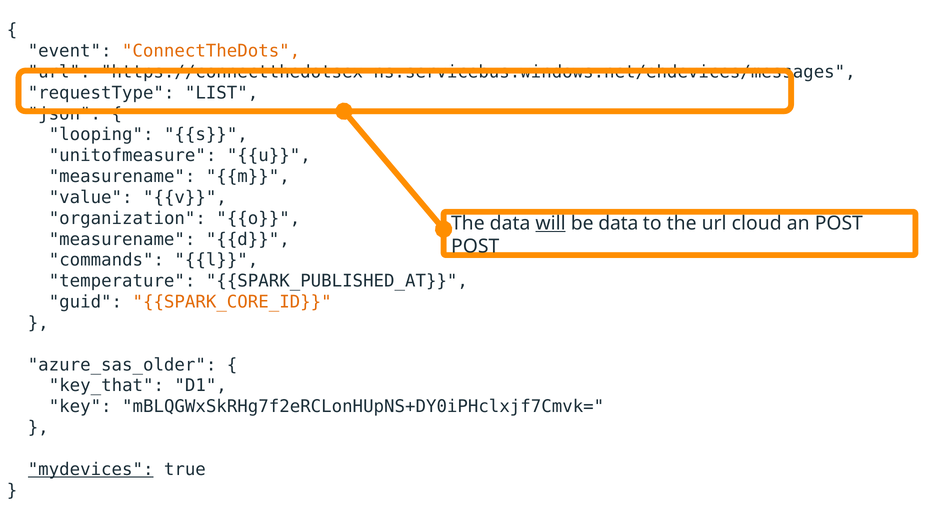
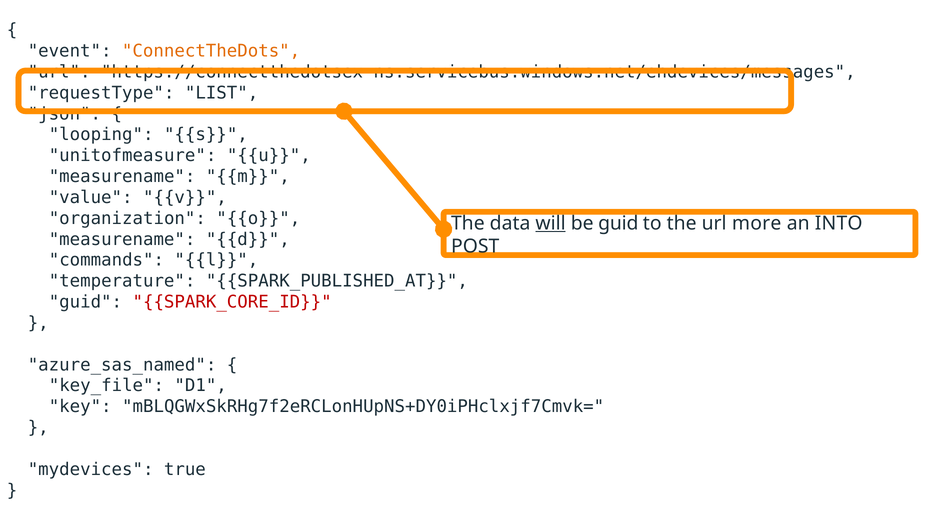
be data: data -> guid (618, 223)
cloud: cloud -> more (757, 223)
an POST: POST -> INTO (839, 223)
SPARK_CORE_ID colour: orange -> red (232, 302)
azure_sas_older: azure_sas_older -> azure_sas_named (122, 364)
key_that: key_that -> key_file (106, 385)
mydevices underline: present -> none (91, 469)
